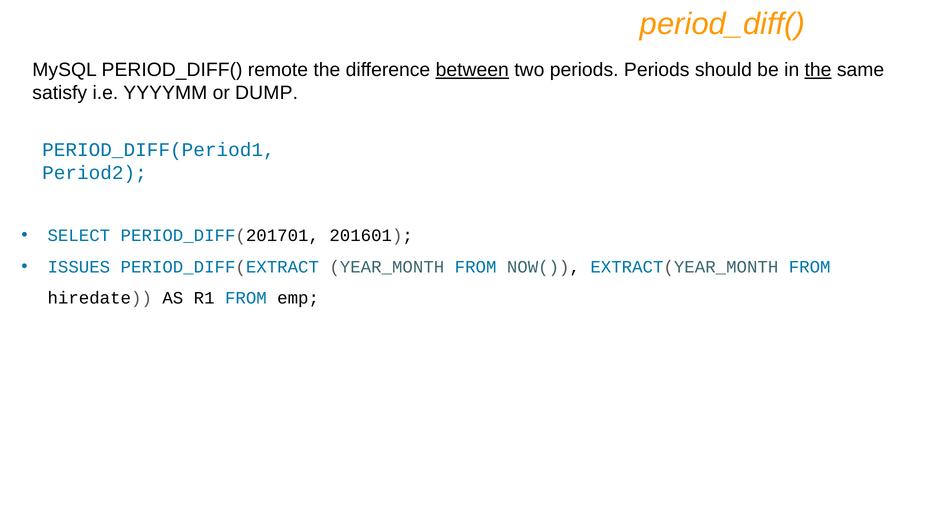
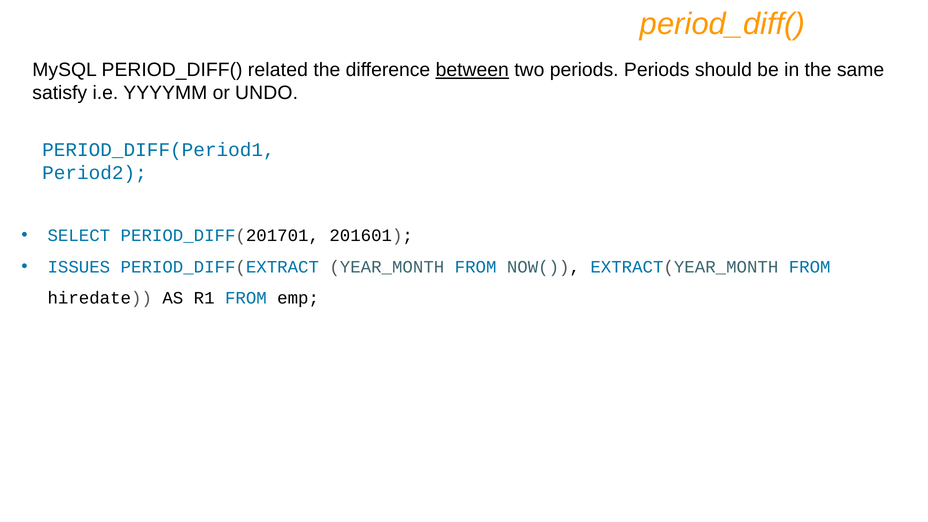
remote: remote -> related (278, 70)
the underline: present -> none (818, 70)
DUMP: DUMP -> UNDO (267, 93)
